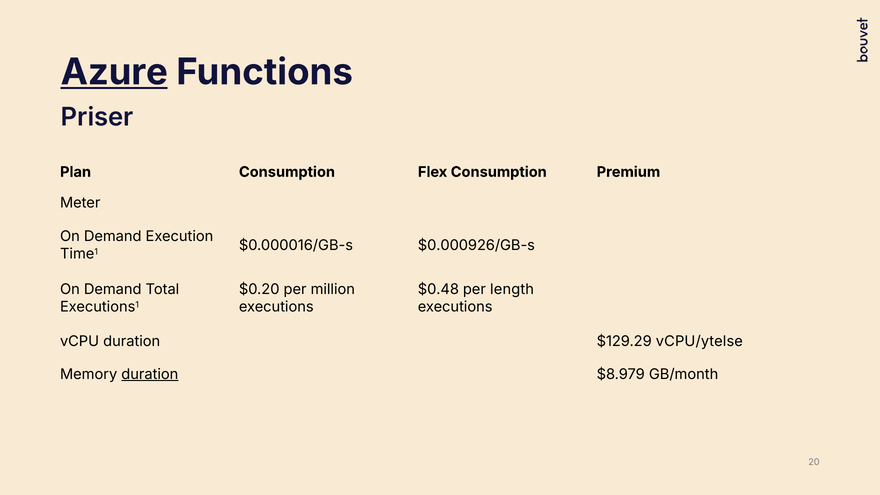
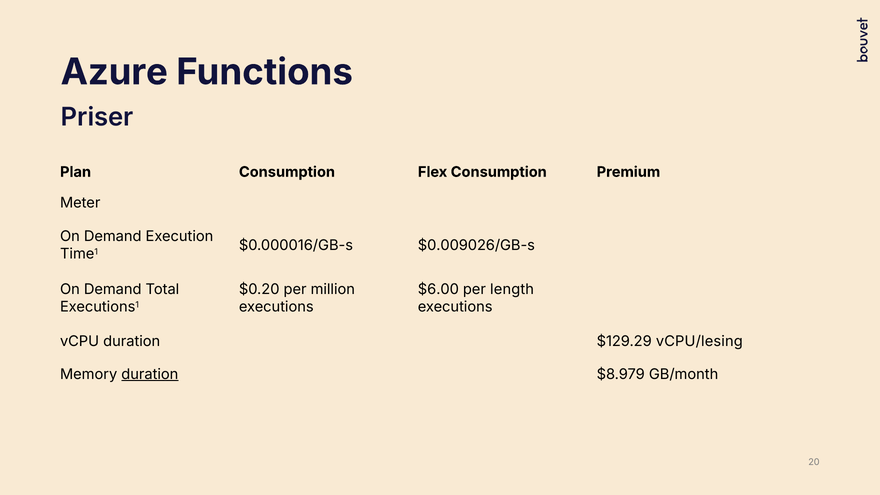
Azure underline: present -> none (114, 72)
$0.000926/GB-s: $0.000926/GB-s -> $0.009026/GB-s (476, 245)
$0.48: $0.48 -> $6.00 (438, 289)
vCPU/ytelse: vCPU/ytelse -> vCPU/lesing (699, 341)
